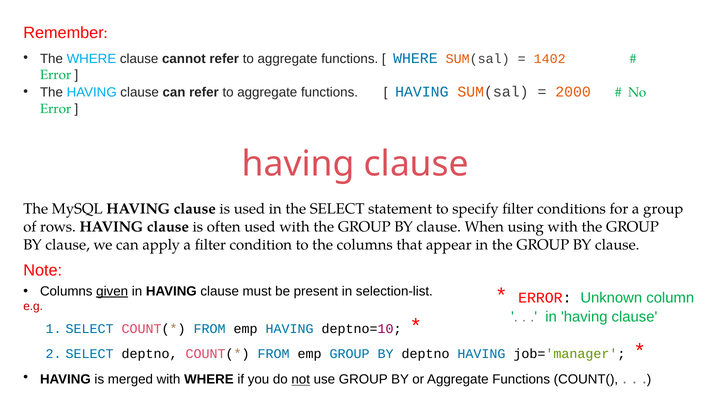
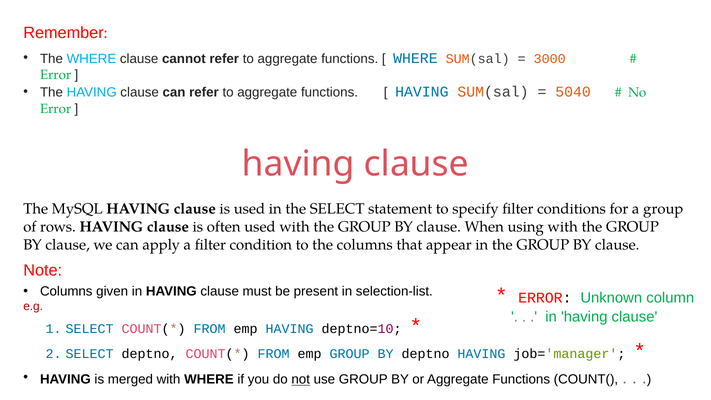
1402: 1402 -> 3000 (550, 59)
2000: 2000 -> 5040 (573, 92)
given underline: present -> none (112, 291)
